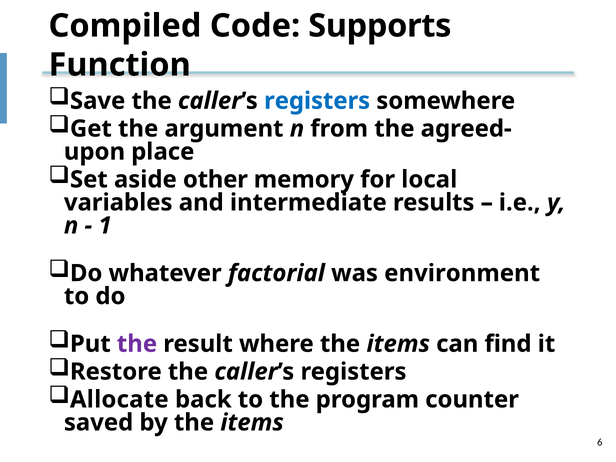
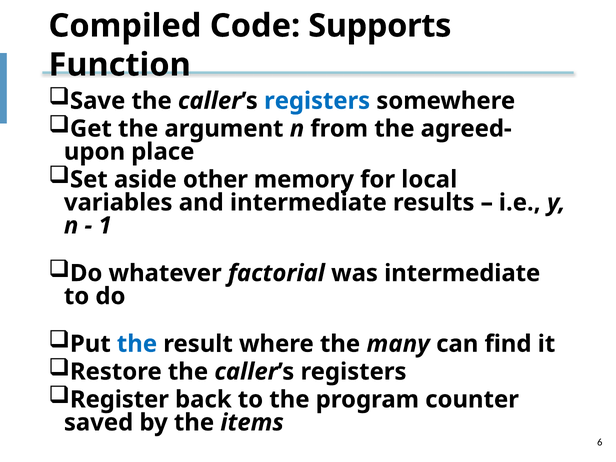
was environment: environment -> intermediate (462, 273)
the colour: purple -> blue (137, 344)
where the items: items -> many (398, 344)
Allocate: Allocate -> Register (119, 400)
